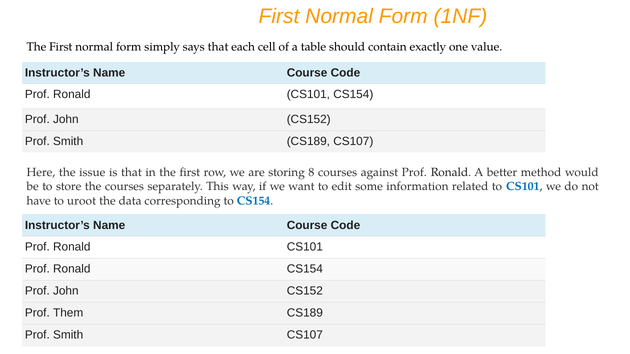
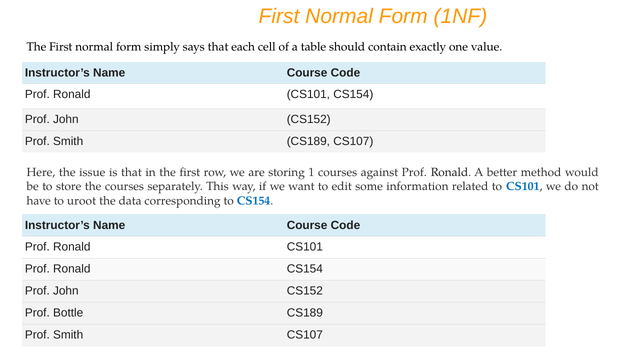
8: 8 -> 1 (311, 173)
Them: Them -> Bottle (68, 313)
